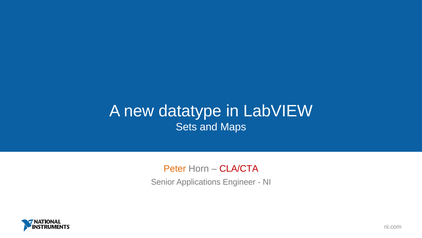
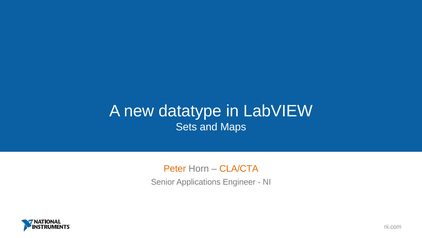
CLA/CTA colour: red -> orange (239, 168)
